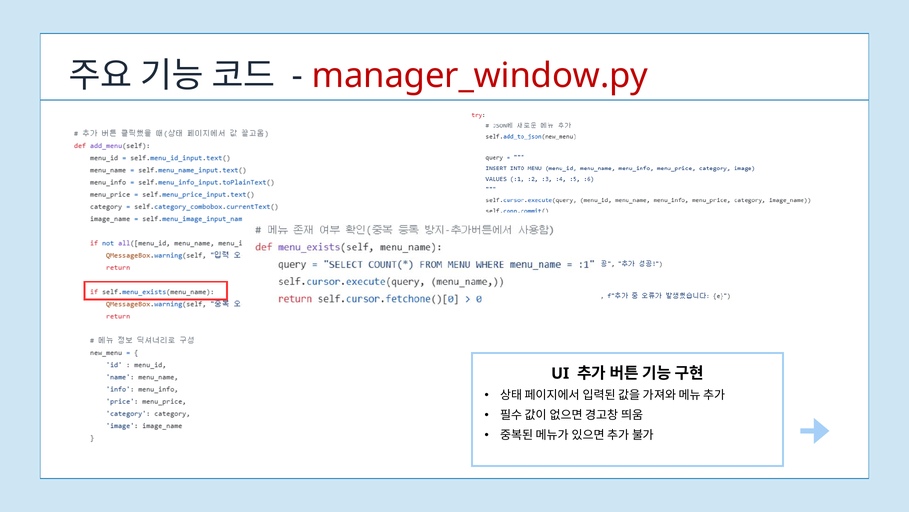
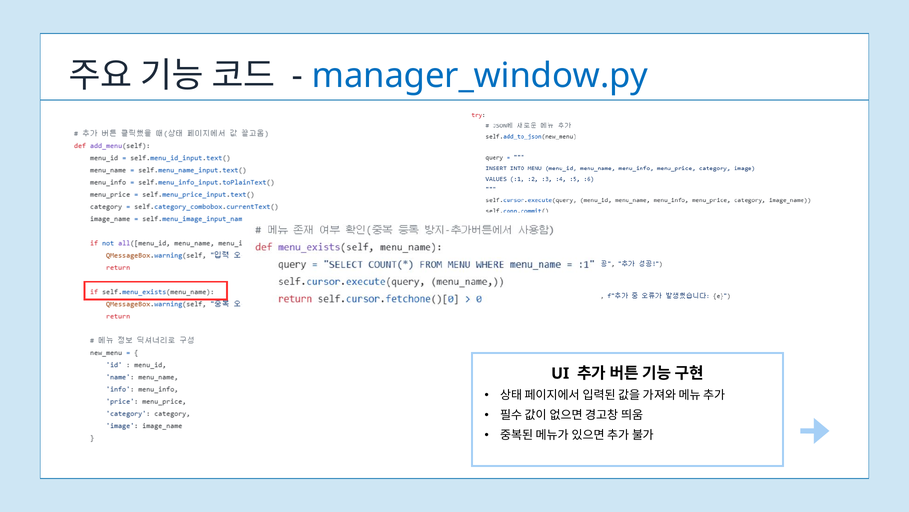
manager_window.py colour: red -> blue (480, 76)
